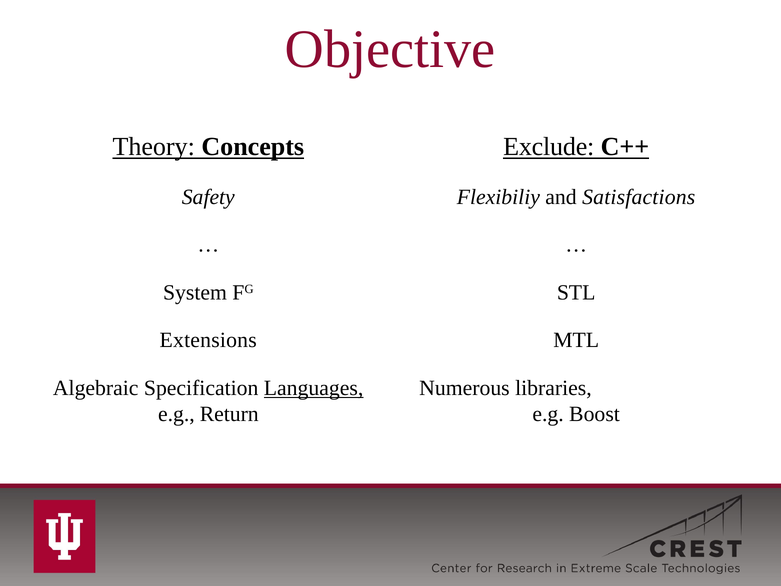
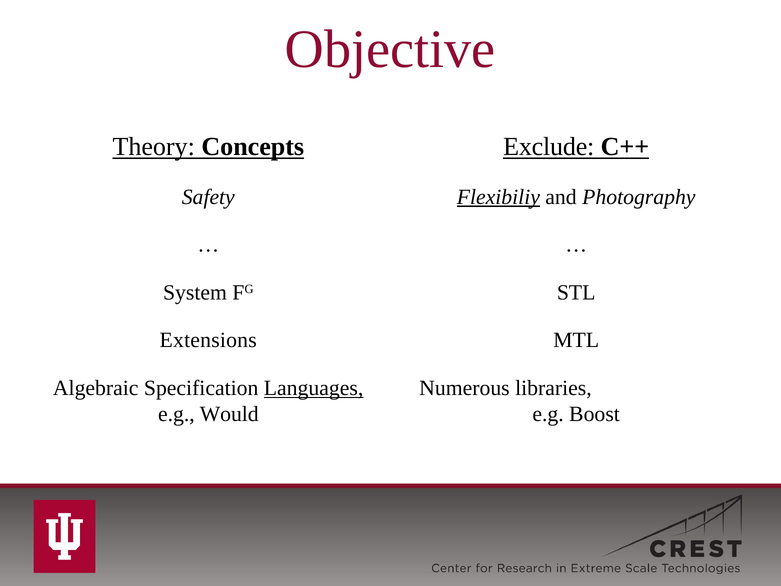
Flexibiliy underline: none -> present (498, 197)
Satisfactions: Satisfactions -> Photography (639, 197)
Return: Return -> Would (229, 414)
